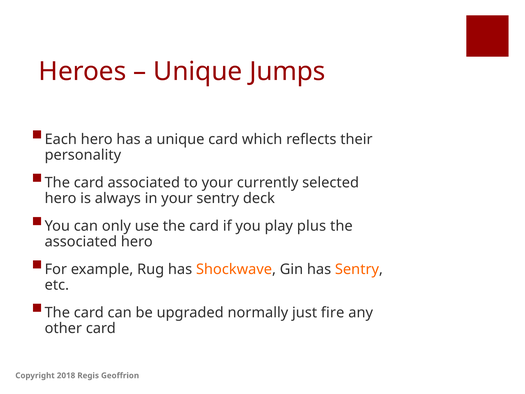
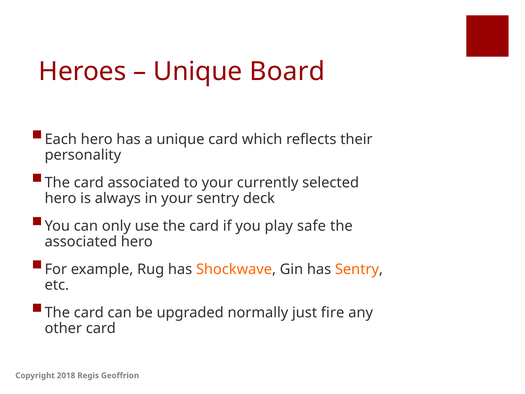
Jumps: Jumps -> Board (287, 71)
plus: plus -> safe (311, 226)
